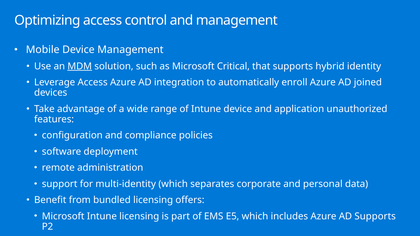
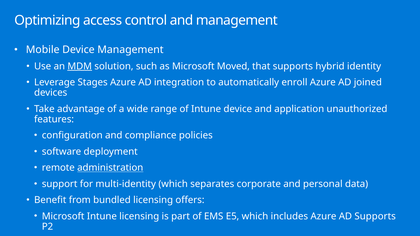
Critical: Critical -> Moved (233, 66)
Leverage Access: Access -> Stages (93, 83)
administration underline: none -> present (110, 168)
